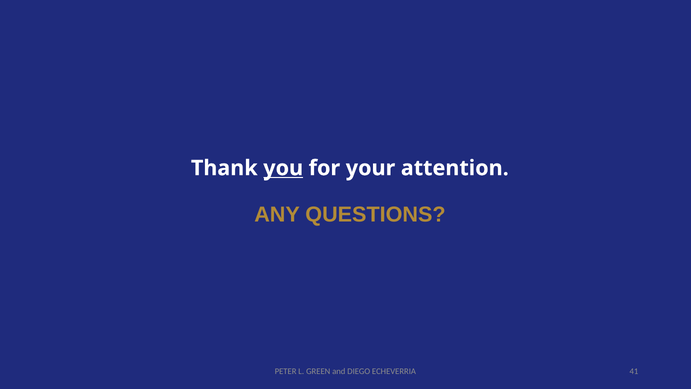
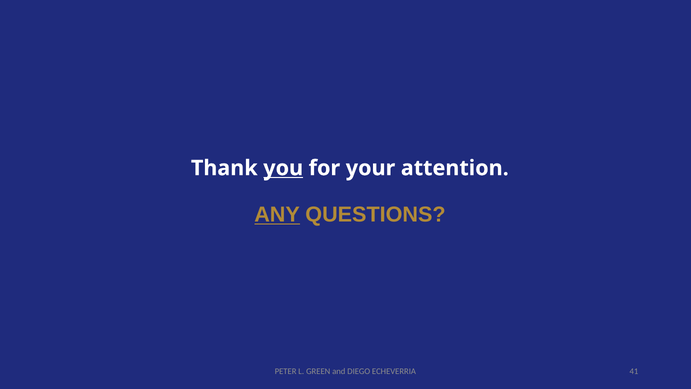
ANY underline: none -> present (277, 215)
